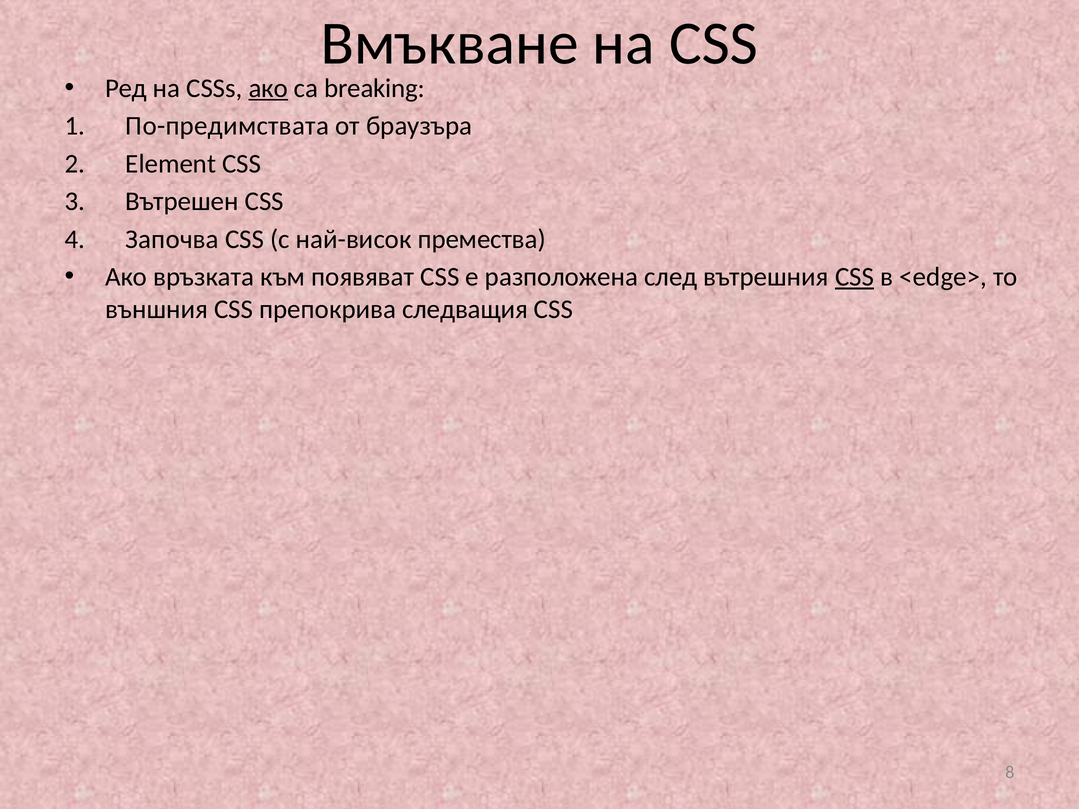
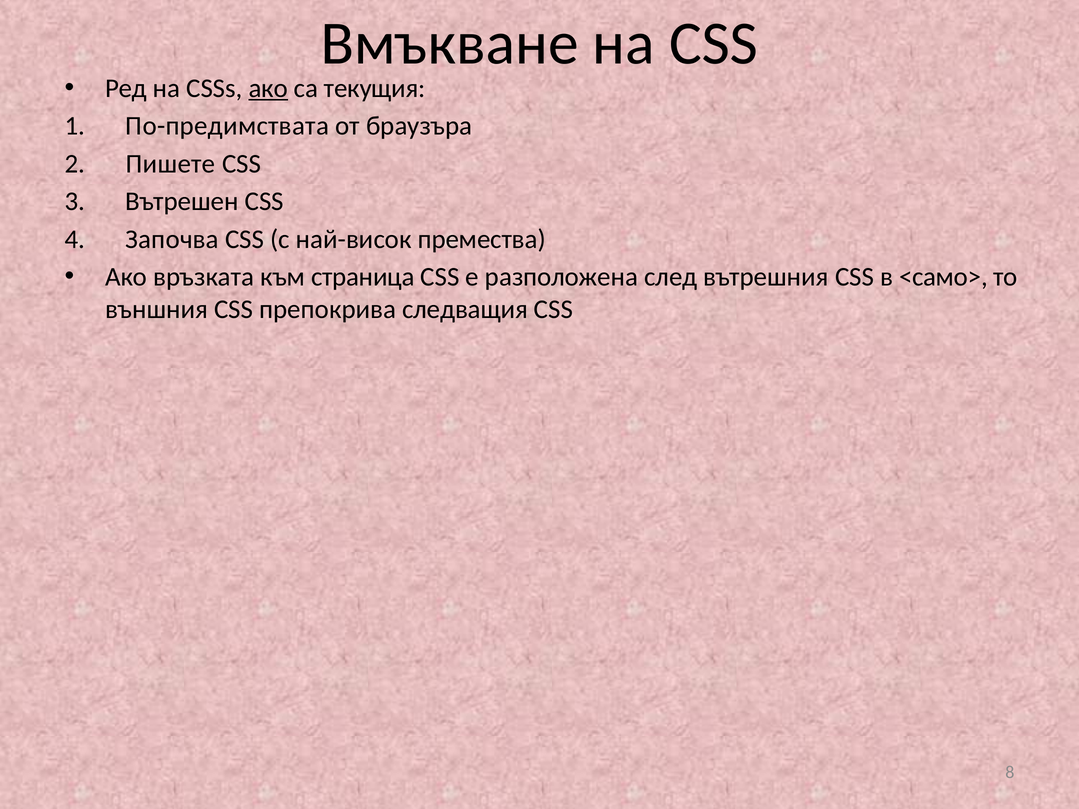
breaking: breaking -> текущия (375, 88)
Element: Element -> Пишете (171, 164)
появяват: появяват -> страница (363, 277)
CSS underline: present -> none (855, 277)
<edge>: <edge> -> <само> (943, 277)
